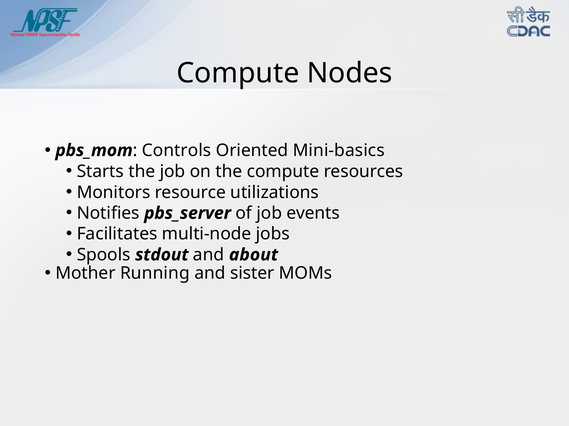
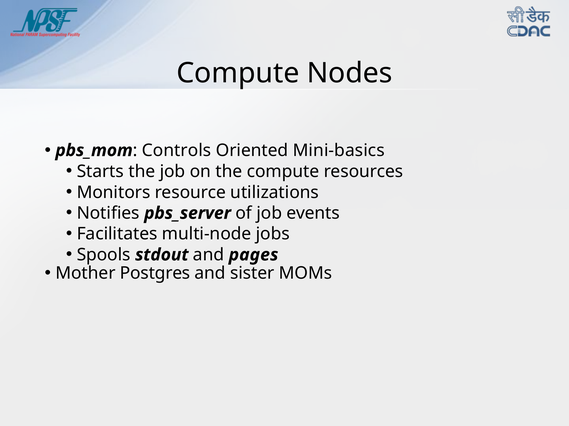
about: about -> pages (254, 255)
Running: Running -> Postgres (155, 274)
